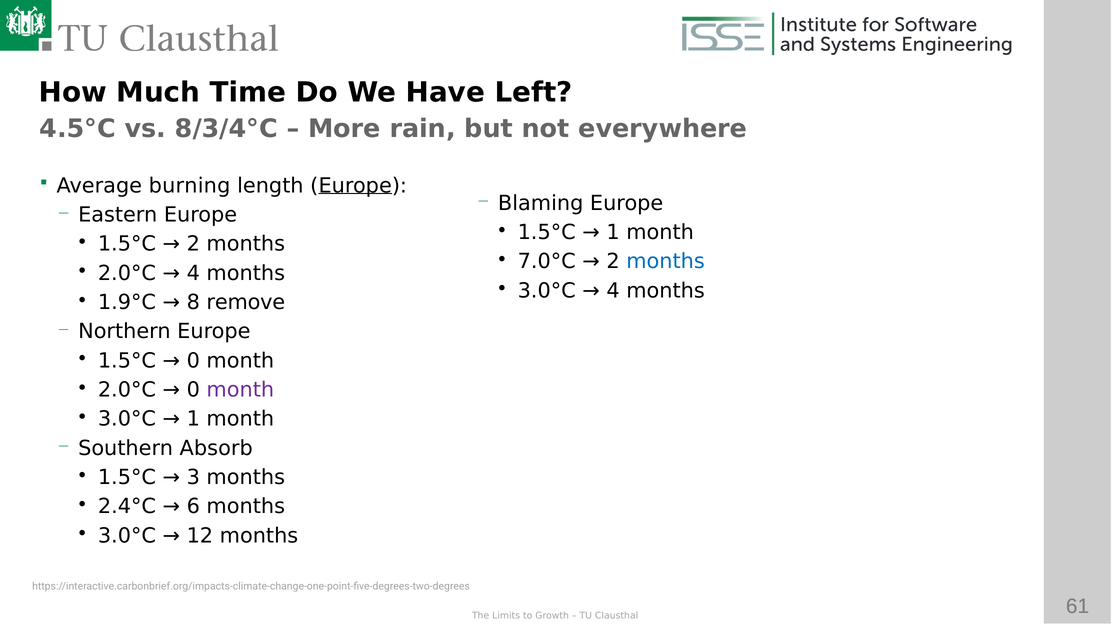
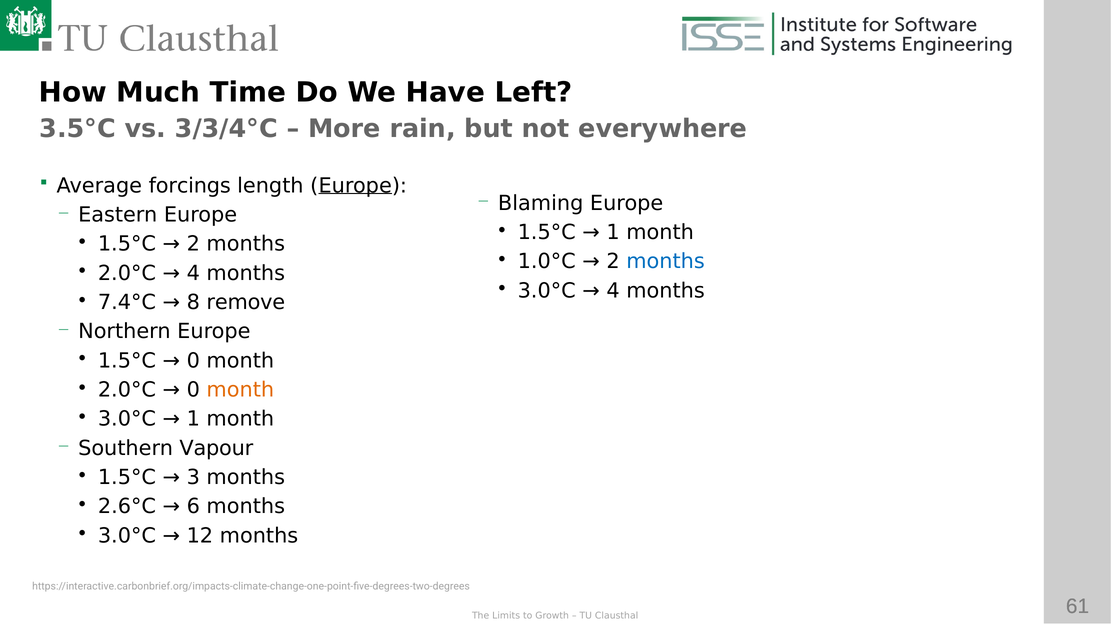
4.5°C: 4.5°C -> 3.5°C (78, 129)
8/3/4°C: 8/3/4°C -> 3/3/4°C (226, 129)
burning: burning -> forcings (190, 186)
7.0°C: 7.0°C -> 1.0°C (547, 262)
1.9°C: 1.9°C -> 7.4°C (127, 303)
month colour: purple -> orange (240, 390)
Absorb: Absorb -> Vapour (216, 448)
2.4°C: 2.4°C -> 2.6°C (127, 507)
